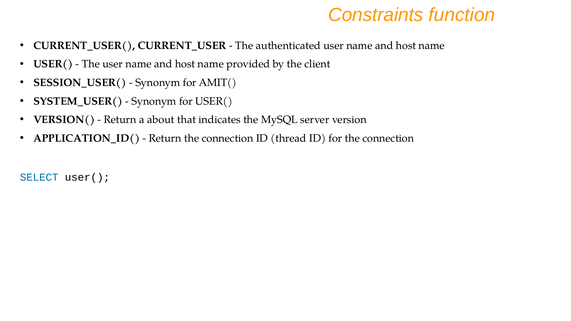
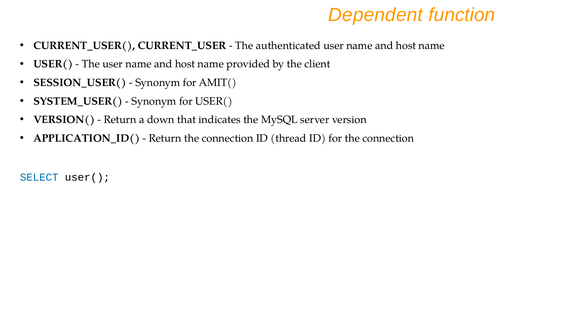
Constraints: Constraints -> Dependent (376, 15)
about: about -> down (161, 120)
